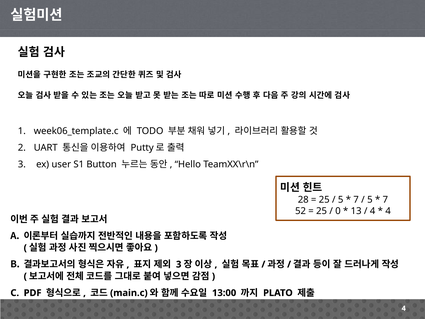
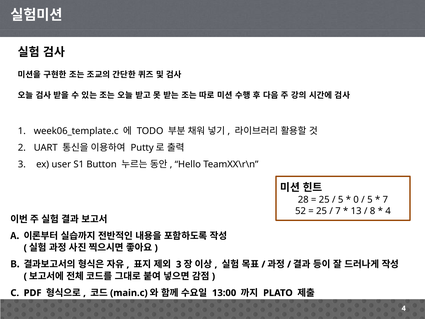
7: 7 -> 0 (356, 199)
0: 0 -> 7 (338, 211)
4: 4 -> 8 (373, 211)
